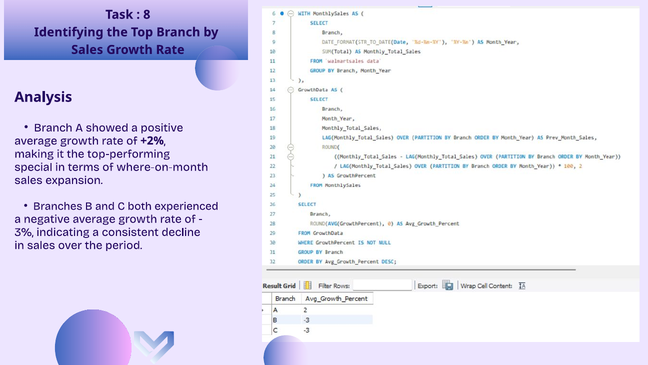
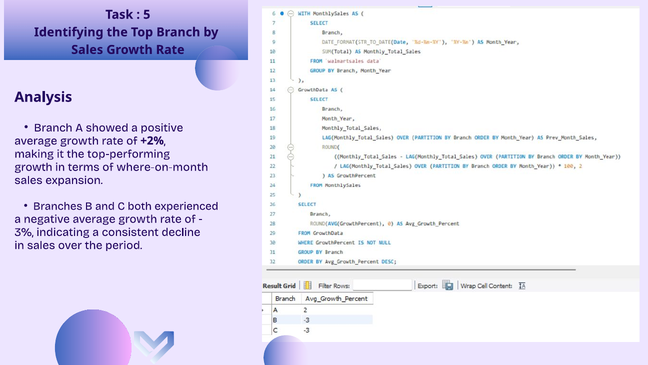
8: 8 -> 5 (147, 15)
special: special -> growth (33, 167)
